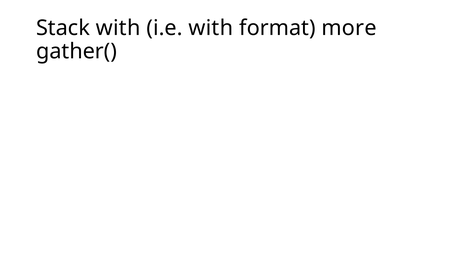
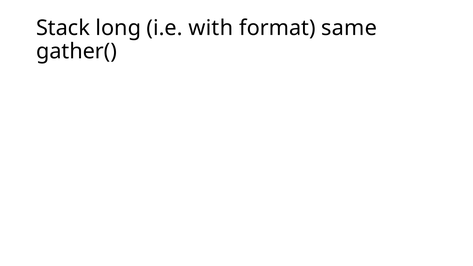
Stack with: with -> long (118, 28)
more: more -> same (349, 28)
